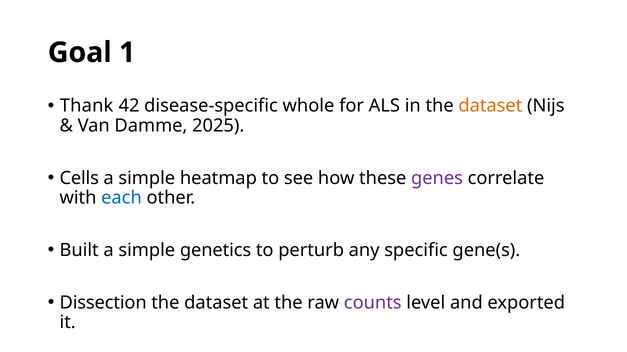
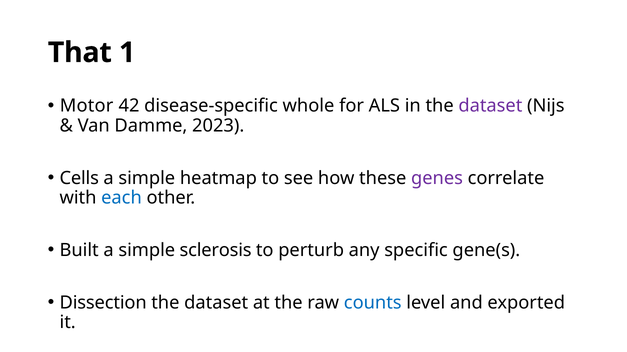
Goal: Goal -> That (80, 53)
Thank: Thank -> Motor (87, 106)
dataset colour: orange -> purple (490, 106)
2025: 2025 -> 2023 (218, 126)
genetics: genetics -> sclerosis (216, 251)
counts colour: purple -> blue (373, 303)
